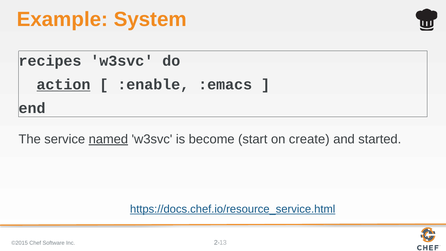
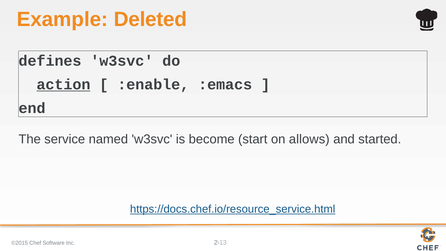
System: System -> Deleted (150, 19)
recipes: recipes -> defines (50, 61)
named underline: present -> none (108, 139)
create: create -> allows (309, 139)
